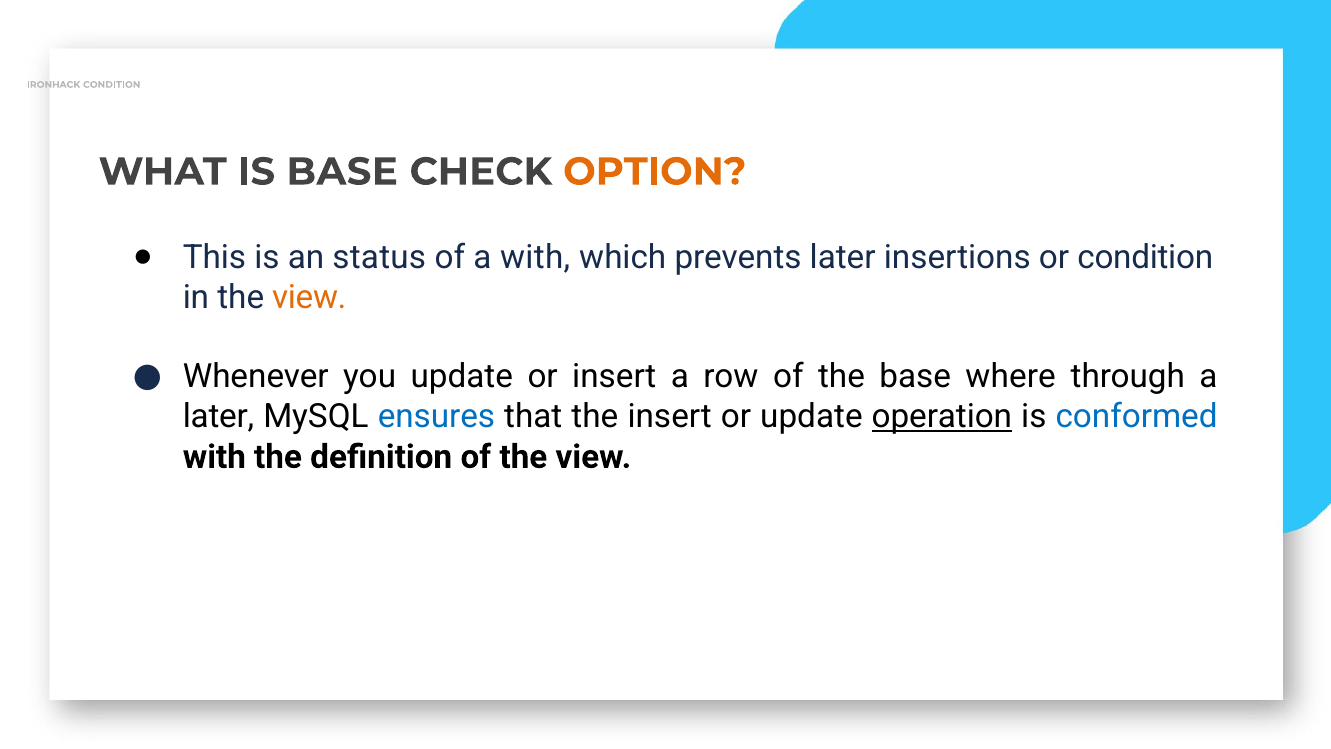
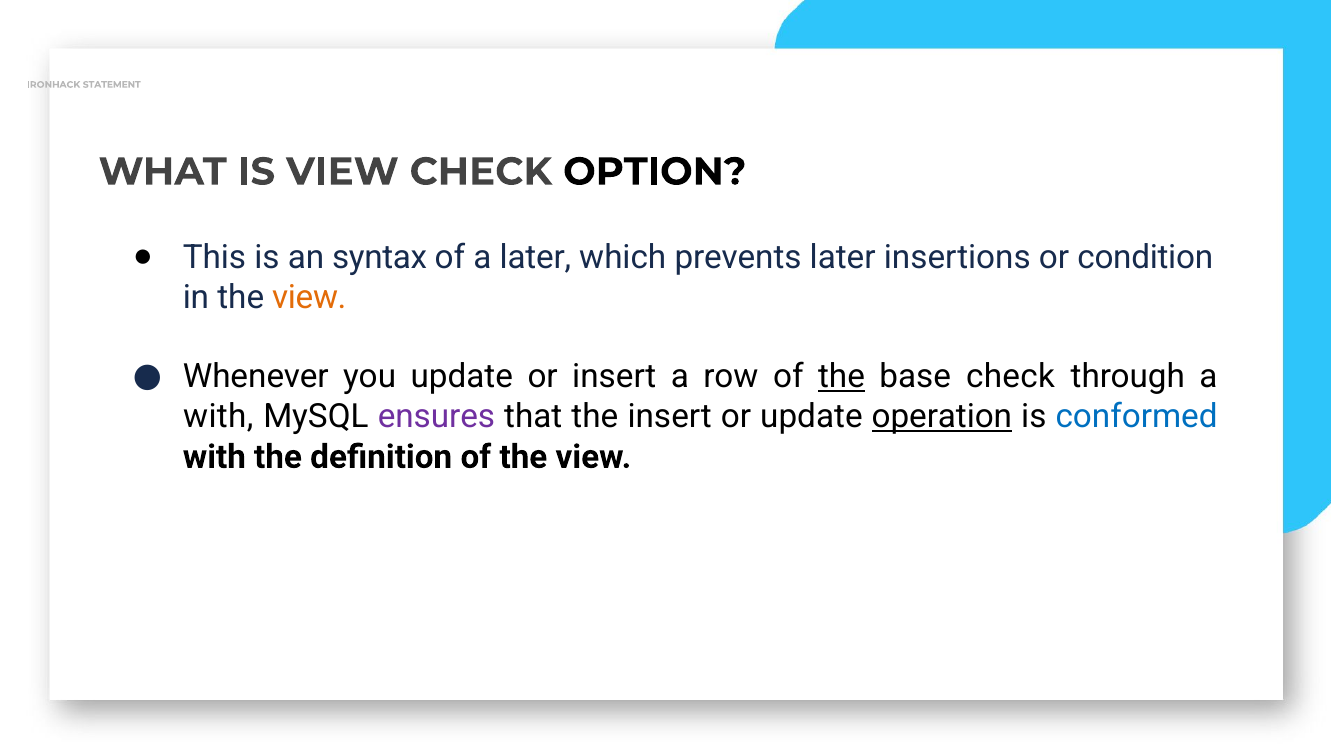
IRONHACK CONDITION: CONDITION -> STATEMENT (112, 85)
IS BASE: BASE -> VIEW (342, 172)
OPTION colour: orange -> black (655, 172)
status: status -> syntax (380, 257)
a with: with -> later (535, 257)
the underline: none -> present (842, 377)
base where: where -> check (1011, 377)
later: later -> with (218, 417)
ensures colour: blue -> purple (436, 417)
